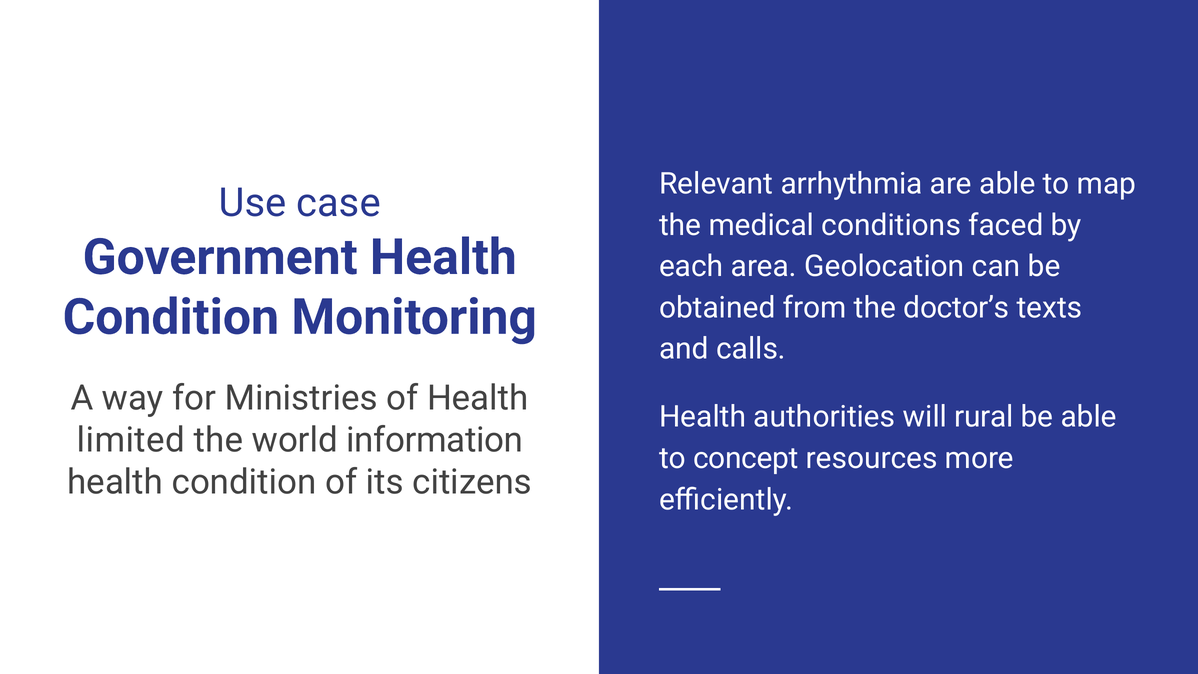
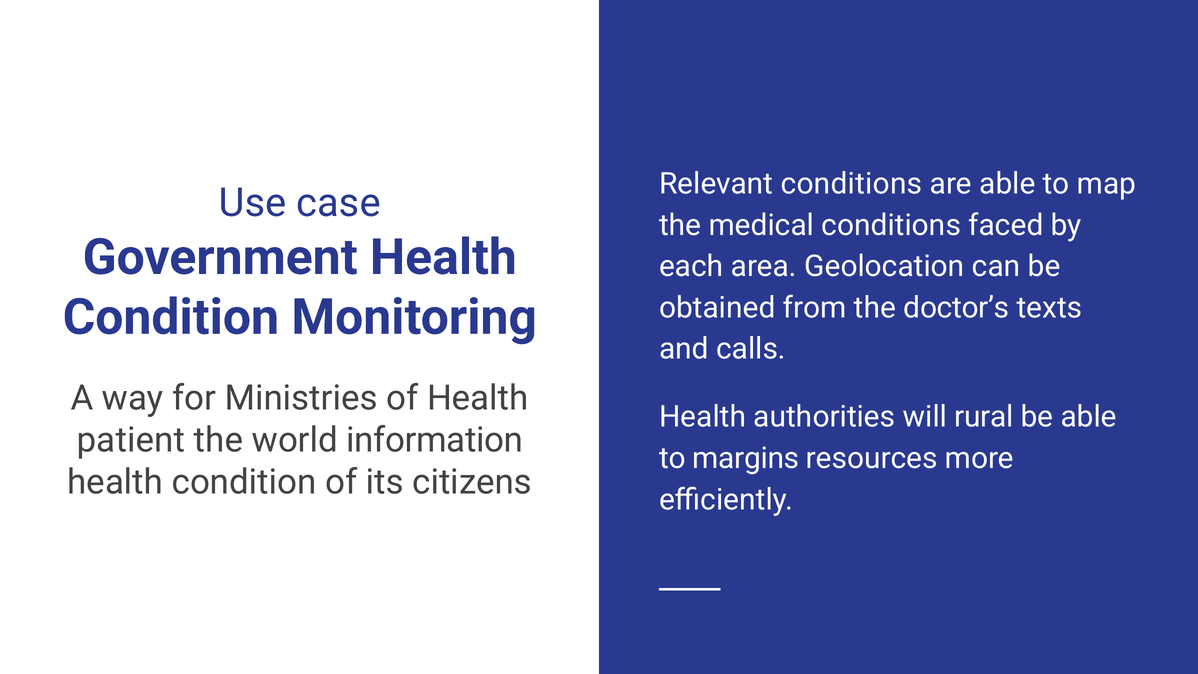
Relevant arrhythmia: arrhythmia -> conditions (851, 184)
limited: limited -> patient (131, 440)
concept: concept -> margins (746, 458)
